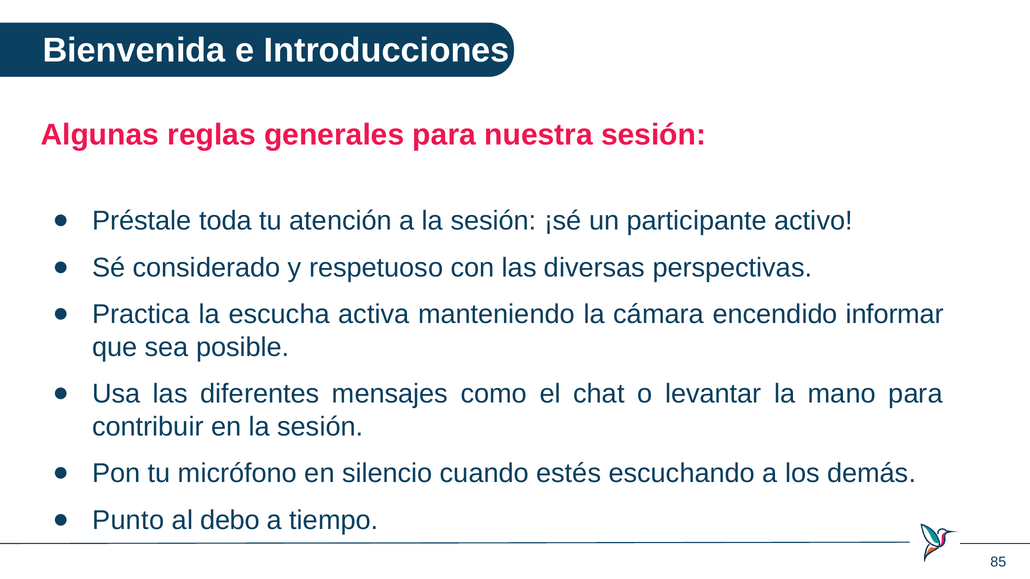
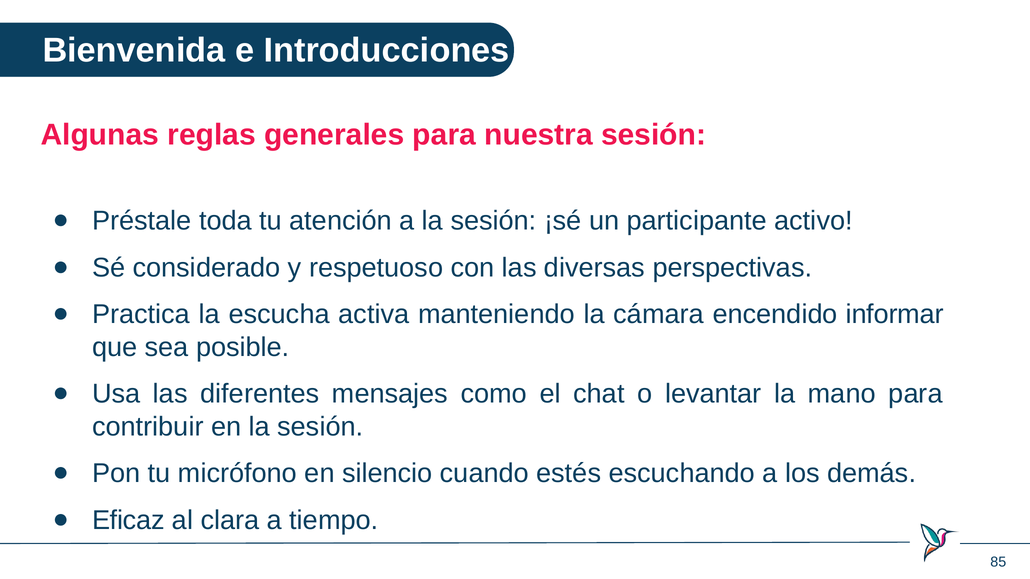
Punto: Punto -> Eficaz (128, 521)
debo: debo -> clara (230, 521)
